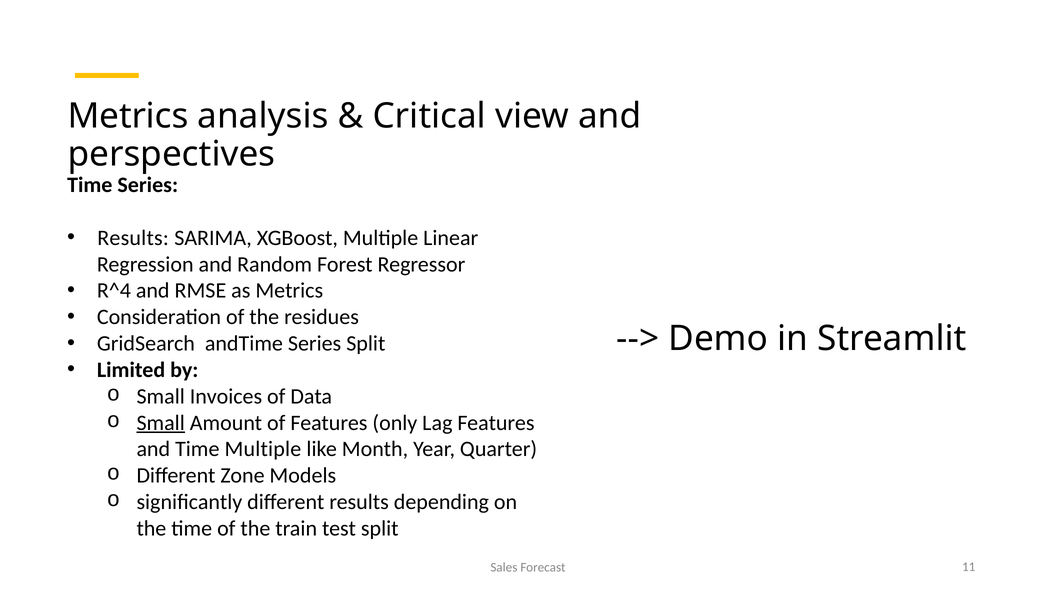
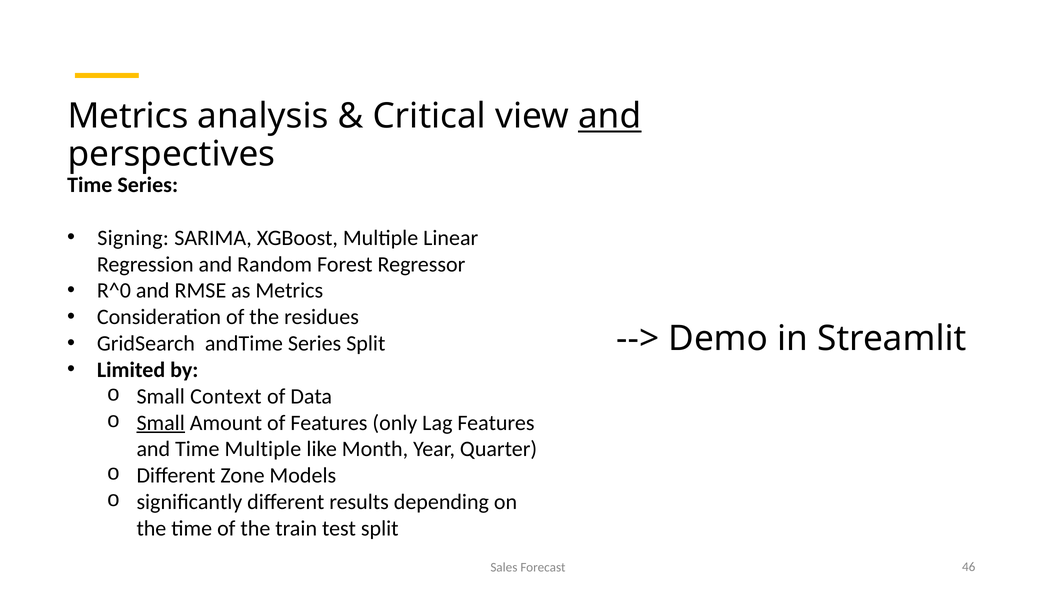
and underline: none -> present (610, 116)
Results: Results -> Signing (133, 238)
R^4: R^4 -> R^0 (114, 291)
Invoices: Invoices -> Context (226, 396)
11: 11 -> 46 (969, 567)
